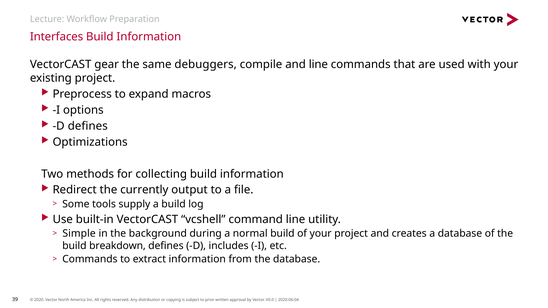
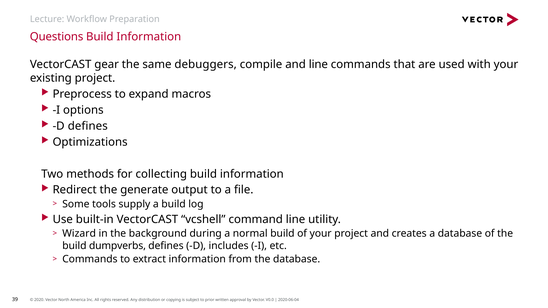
Interfaces: Interfaces -> Questions (57, 37)
currently: currently -> generate (144, 190)
Simple: Simple -> Wizard (79, 234)
breakdown: breakdown -> dumpverbs (117, 246)
